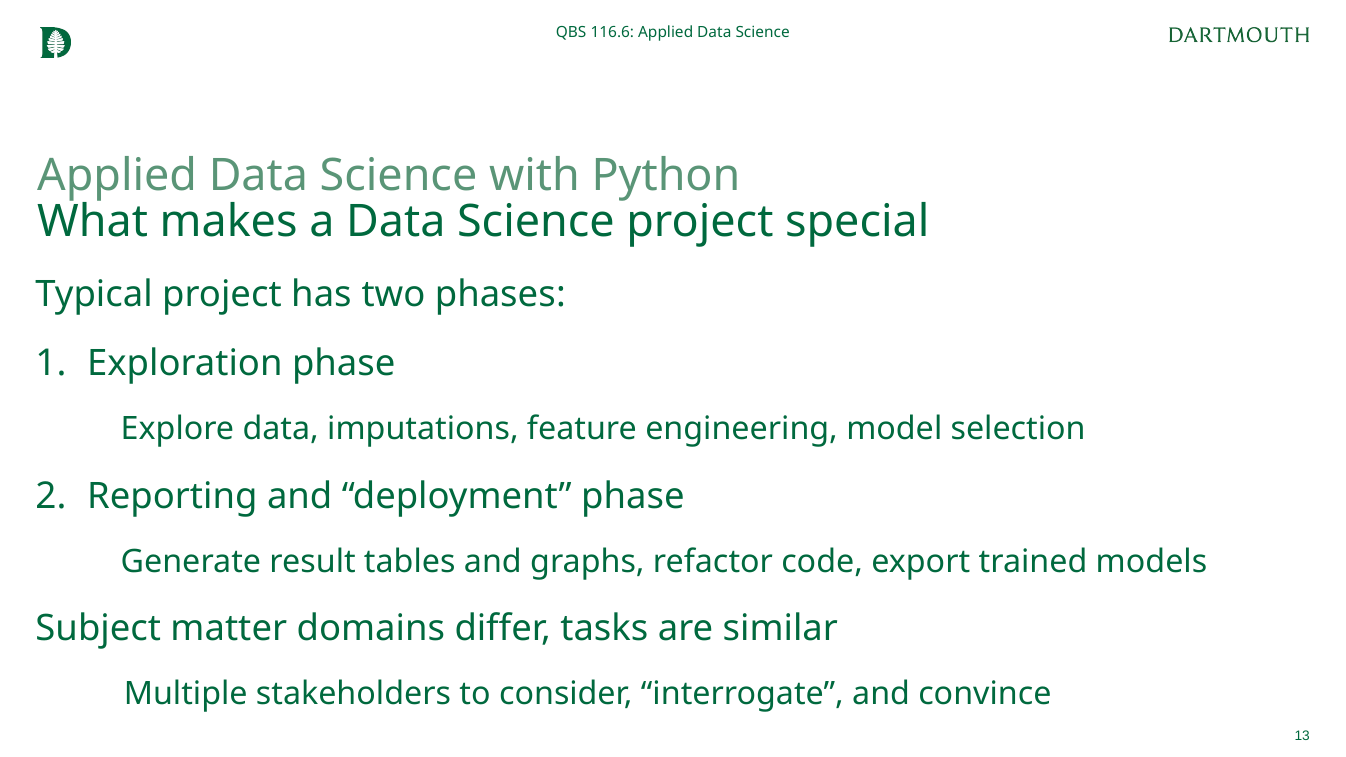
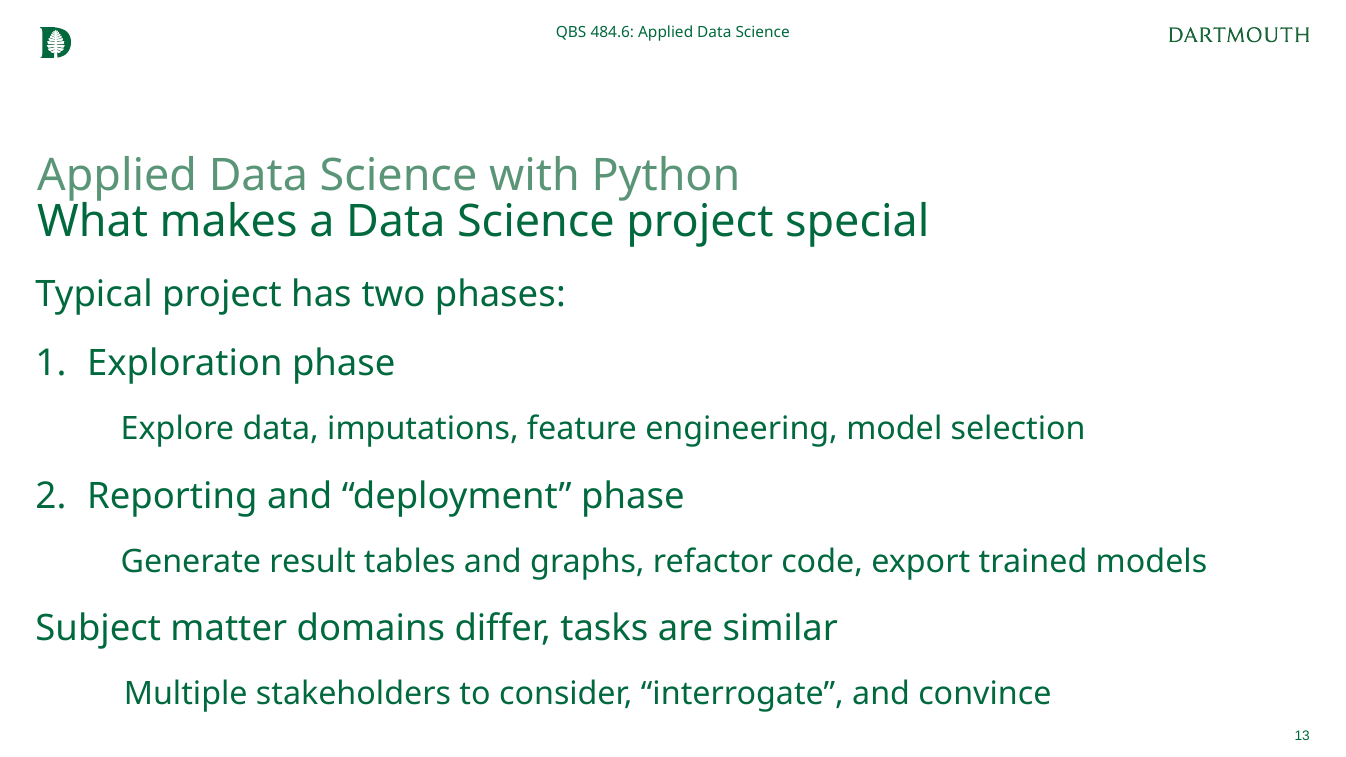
116.6: 116.6 -> 484.6 (612, 32)
